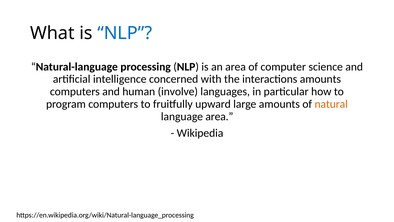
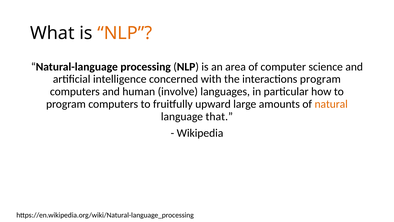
NLP colour: blue -> orange (125, 33)
interactions amounts: amounts -> program (320, 79)
language area: area -> that (219, 116)
